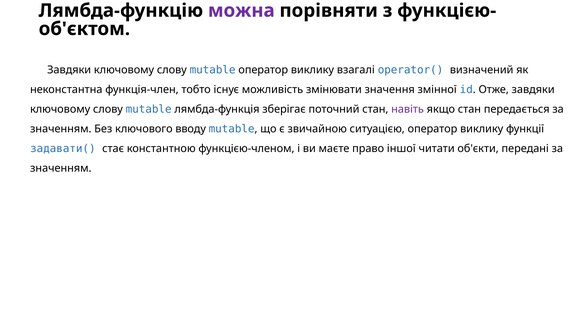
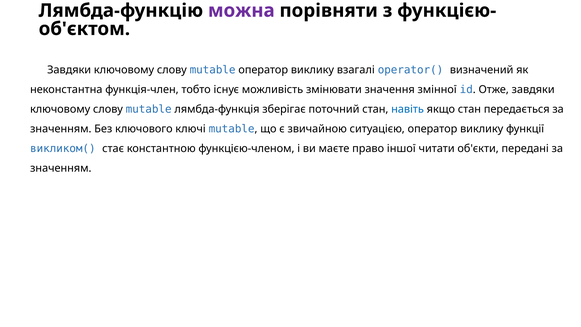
навіть colour: purple -> blue (408, 109)
вводу: вводу -> ключі (191, 129)
задавати(: задавати( -> викликом( (63, 148)
